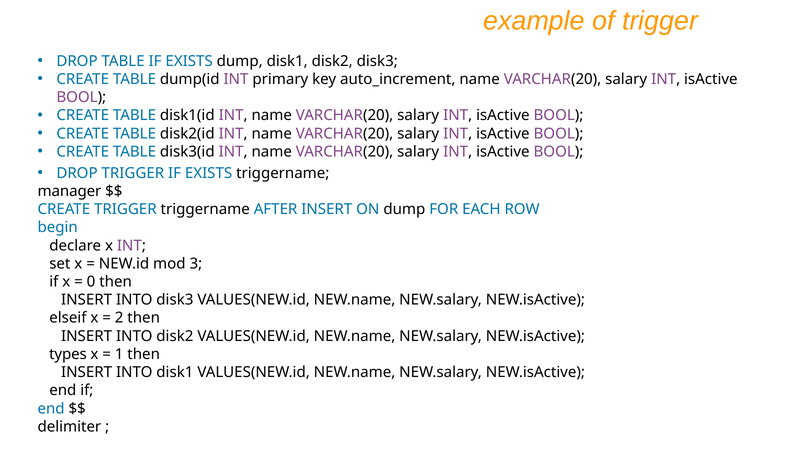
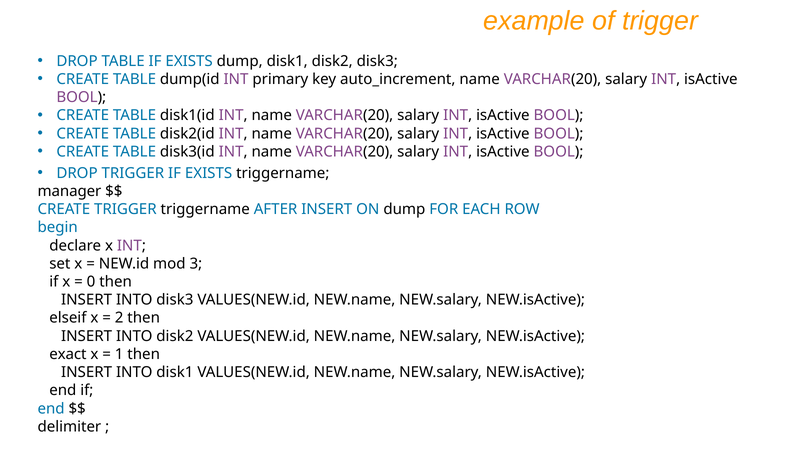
types: types -> exact (68, 354)
